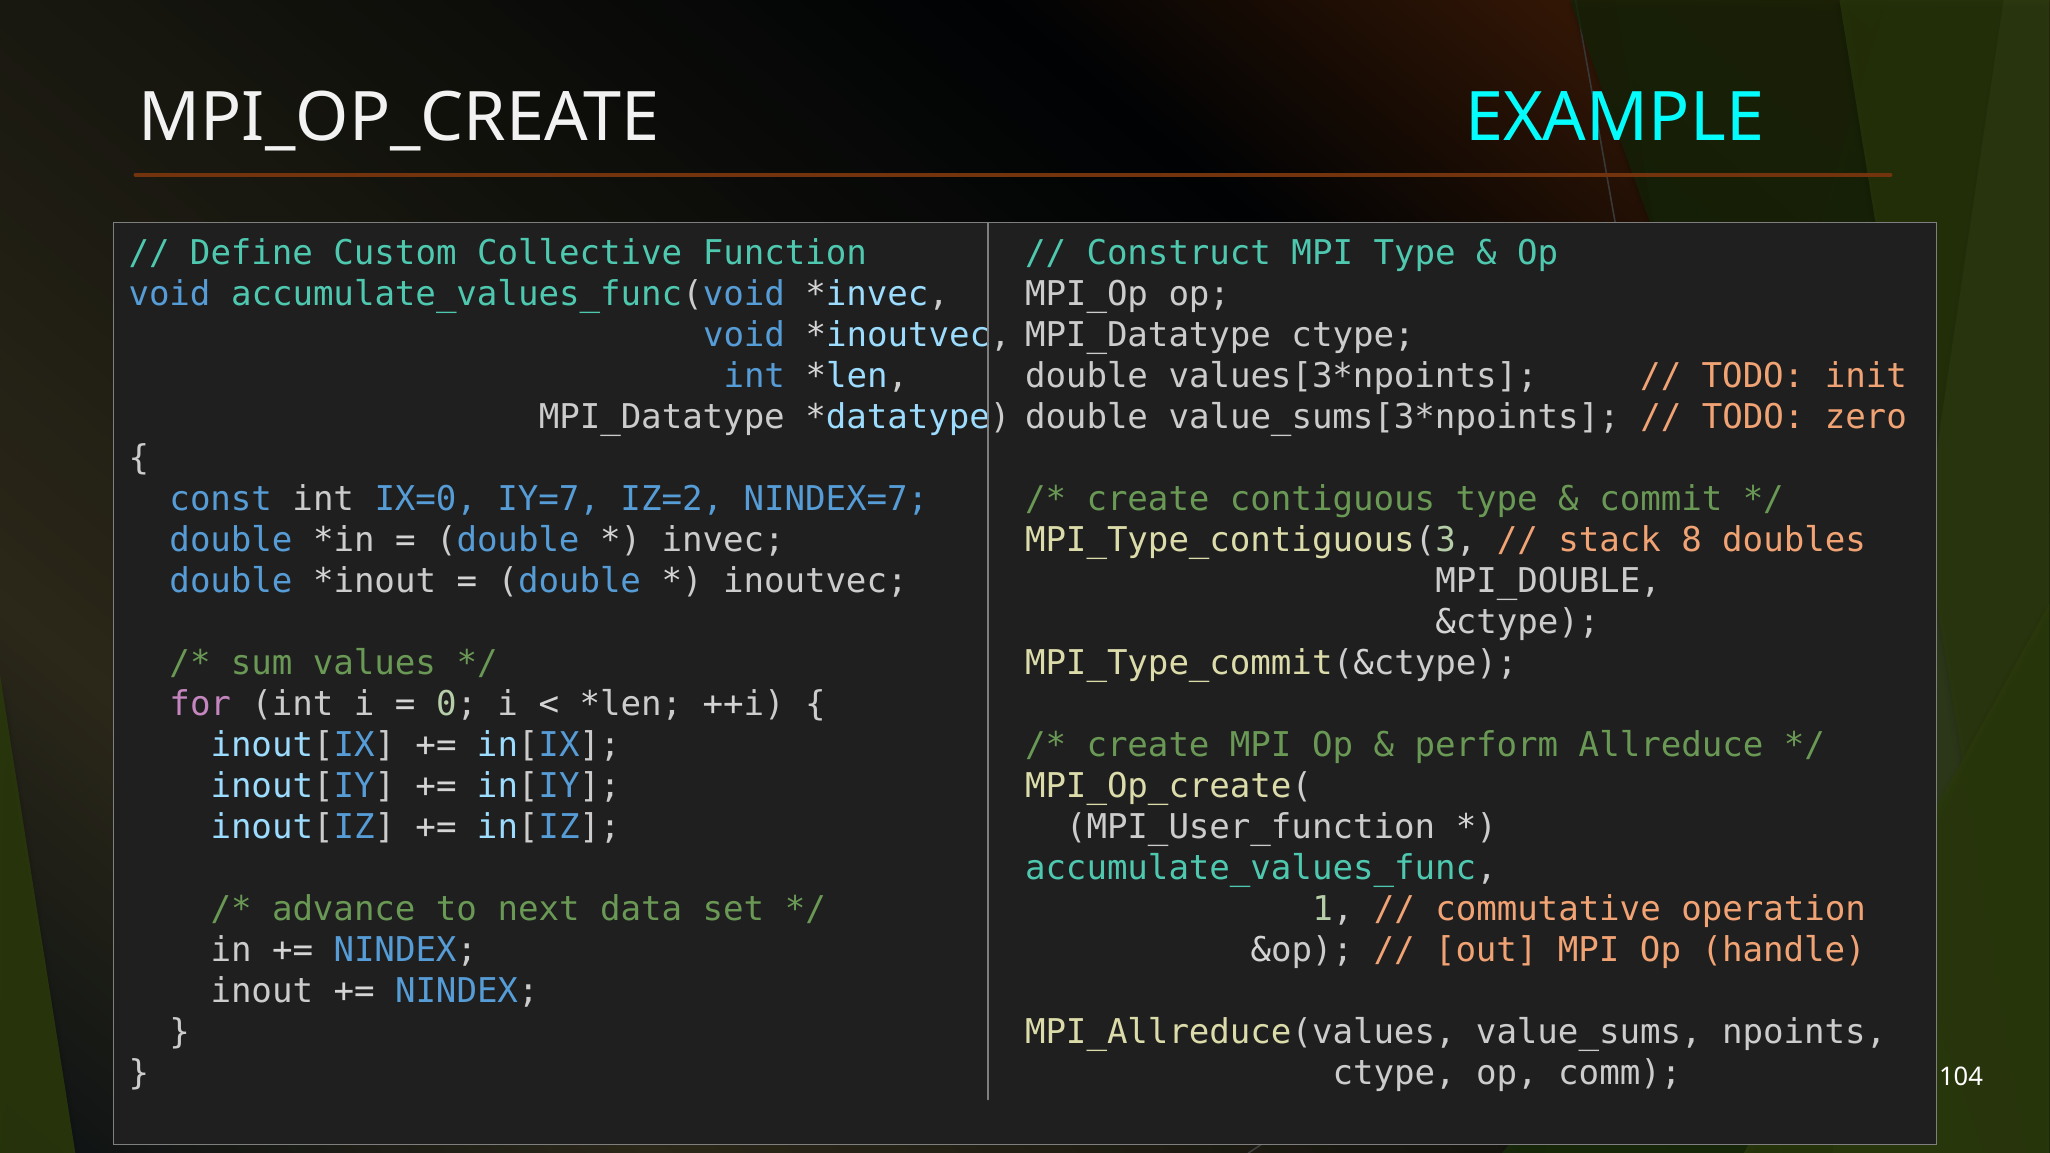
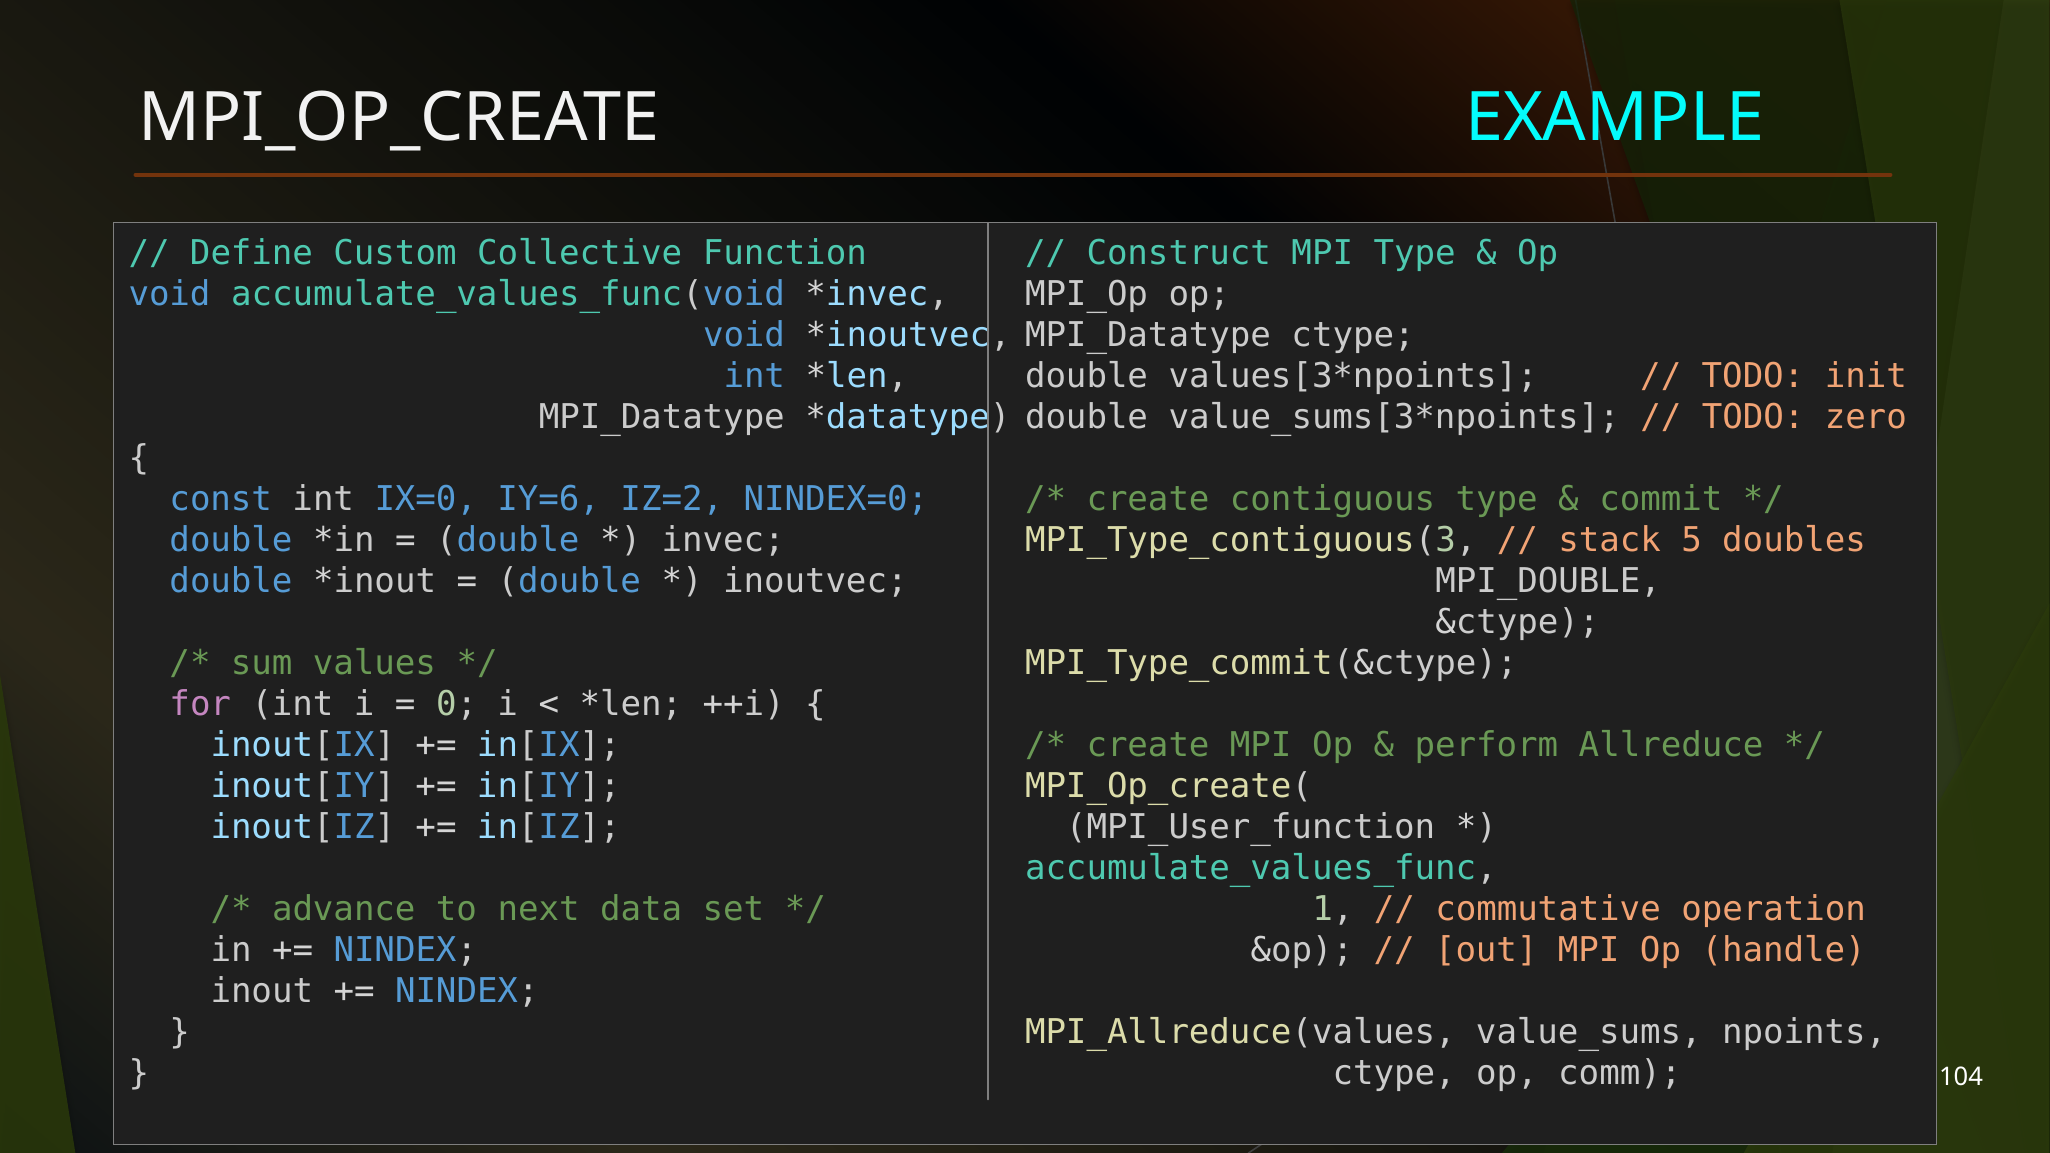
IY=7: IY=7 -> IY=6 (549, 499)
NINDEX=7: NINDEX=7 -> NINDEX=0 (836, 499)
8: 8 -> 5 (1692, 540)
